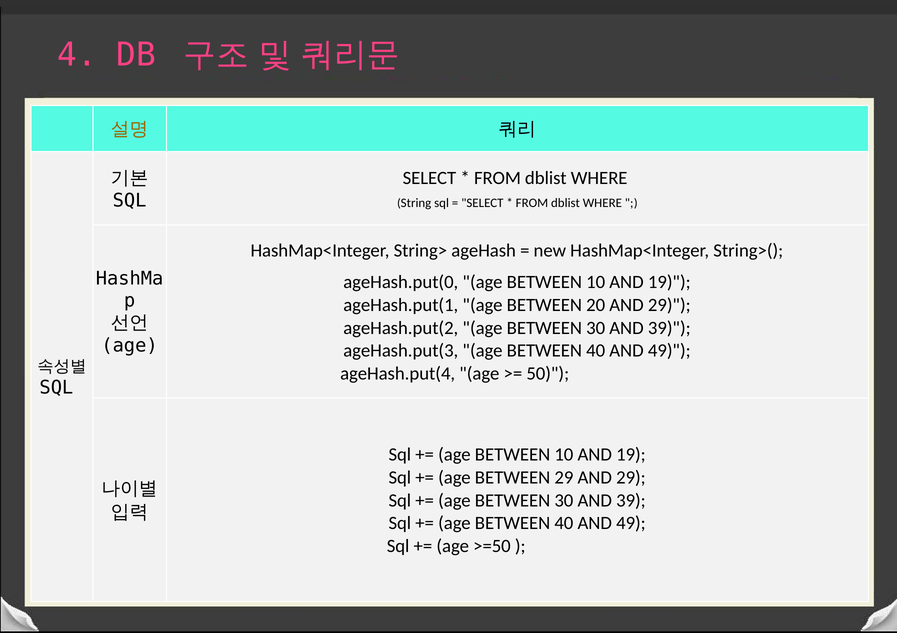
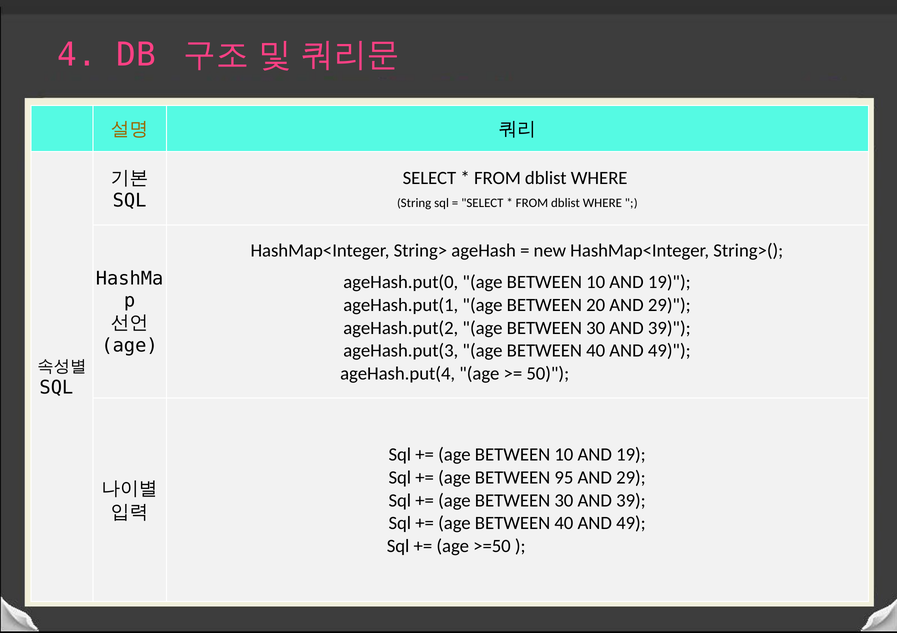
BETWEEN 29: 29 -> 95 (564, 477)
